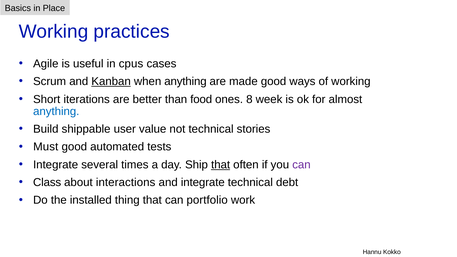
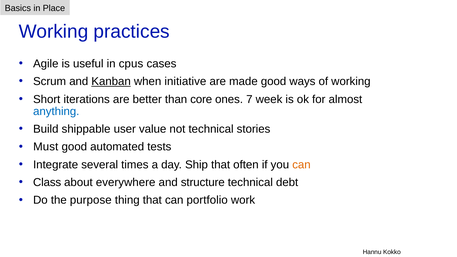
when anything: anything -> initiative (185, 82)
food: food -> core (201, 99)
8: 8 -> 7 (249, 99)
that underline: present -> none (221, 165)
can colour: purple -> orange (301, 165)
interactions: interactions -> everywhere (126, 182)
and integrate: integrate -> structure (203, 182)
installed: installed -> purpose (91, 200)
